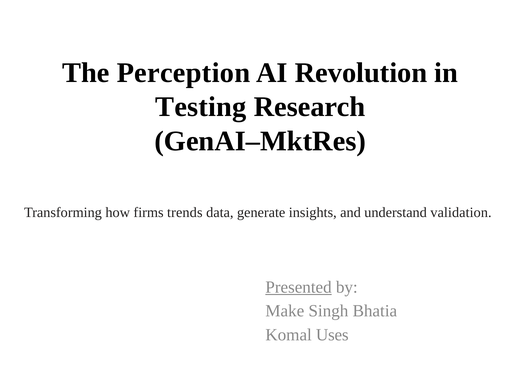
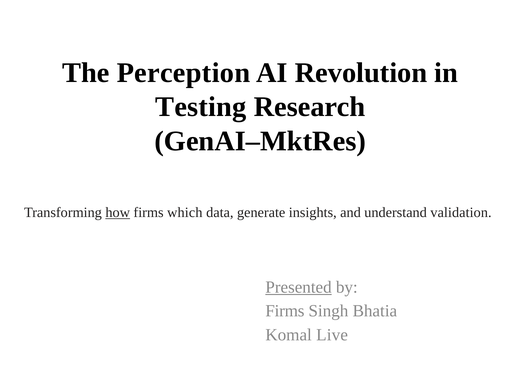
how underline: none -> present (118, 213)
trends: trends -> which (185, 213)
Make: Make -> Firms (285, 311)
Uses: Uses -> Live (332, 335)
